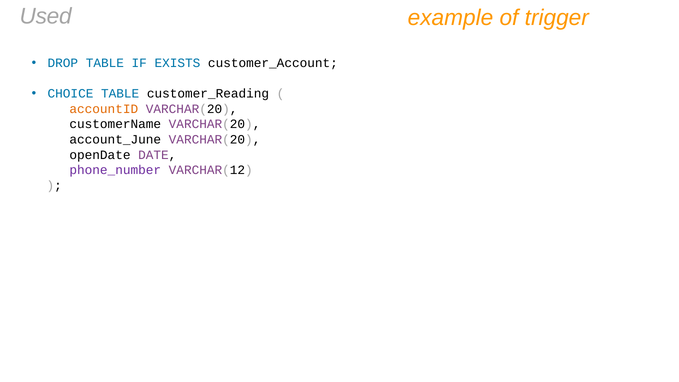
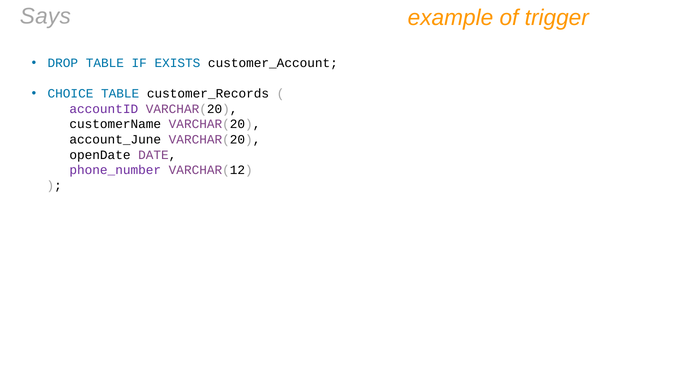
Used: Used -> Says (45, 16)
customer_Reading: customer_Reading -> customer_Records (208, 94)
accountID colour: orange -> purple (104, 109)
